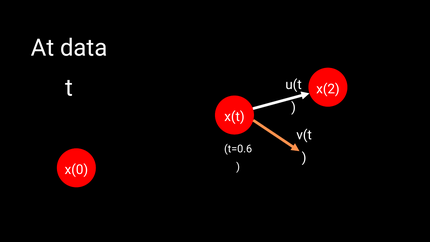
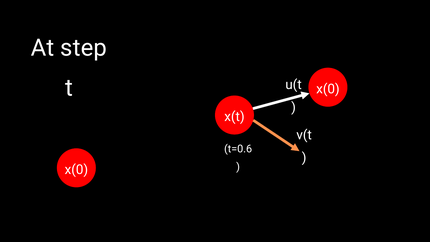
data: data -> step (84, 48)
x(2: x(2 -> x(0 (328, 89)
